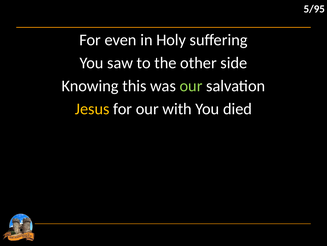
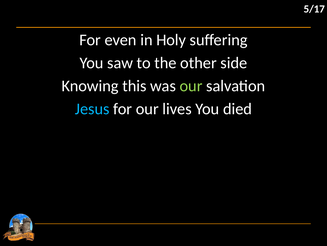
5/95: 5/95 -> 5/17 (314, 9)
Jesus colour: yellow -> light blue (92, 109)
with: with -> lives (177, 109)
